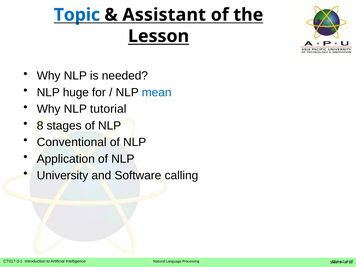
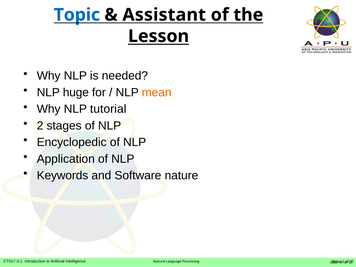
mean colour: blue -> orange (157, 92)
8: 8 -> 2 (40, 126)
Conventional: Conventional -> Encyclopedic (72, 142)
University: University -> Keywords (62, 175)
calling: calling -> nature (181, 175)
